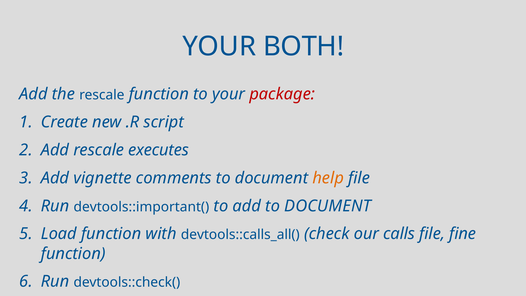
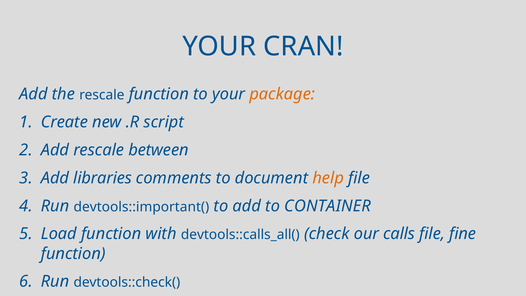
BOTH: BOTH -> CRAN (303, 47)
package colour: red -> orange (282, 94)
executes: executes -> between (159, 150)
vignette: vignette -> libraries (103, 178)
add to DOCUMENT: DOCUMENT -> CONTAINER (328, 206)
